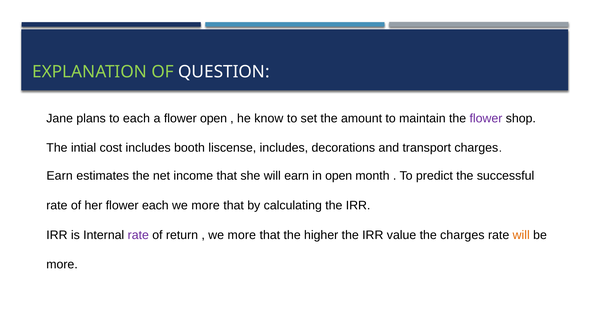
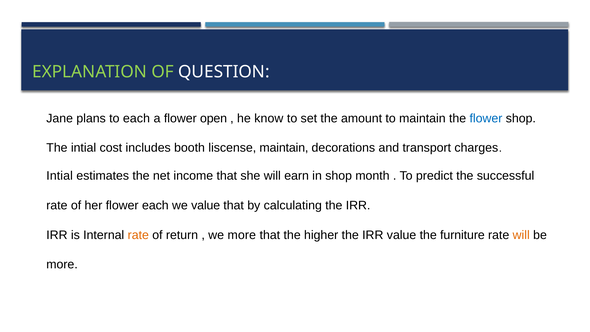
flower colour: purple -> blue (486, 118)
liscense includes: includes -> maintain (284, 148)
Earn: Earn -> Intial (60, 176)
in open: open -> shop (339, 176)
more: more -> value (206, 205)
rate colour: purple -> orange (138, 235)
the charges: charges -> furniture (462, 235)
